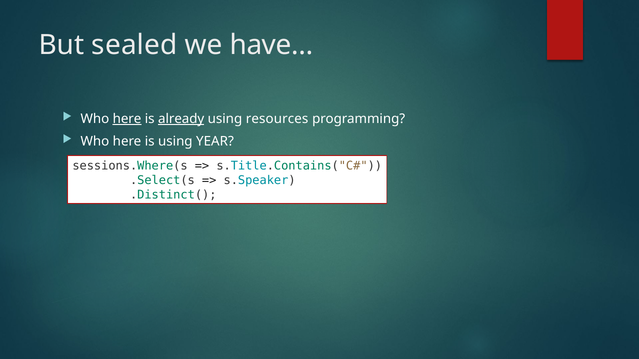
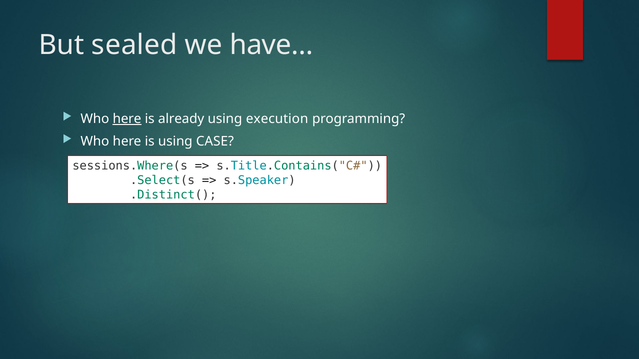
already underline: present -> none (181, 119)
resources: resources -> execution (277, 119)
YEAR: YEAR -> CASE (215, 142)
